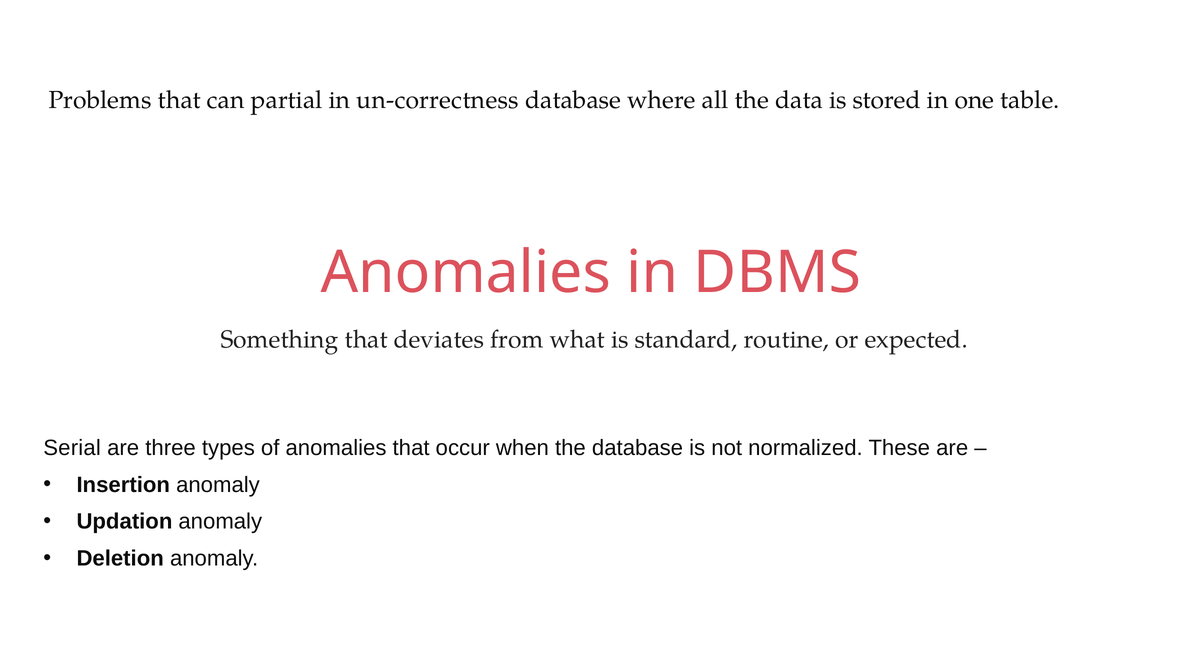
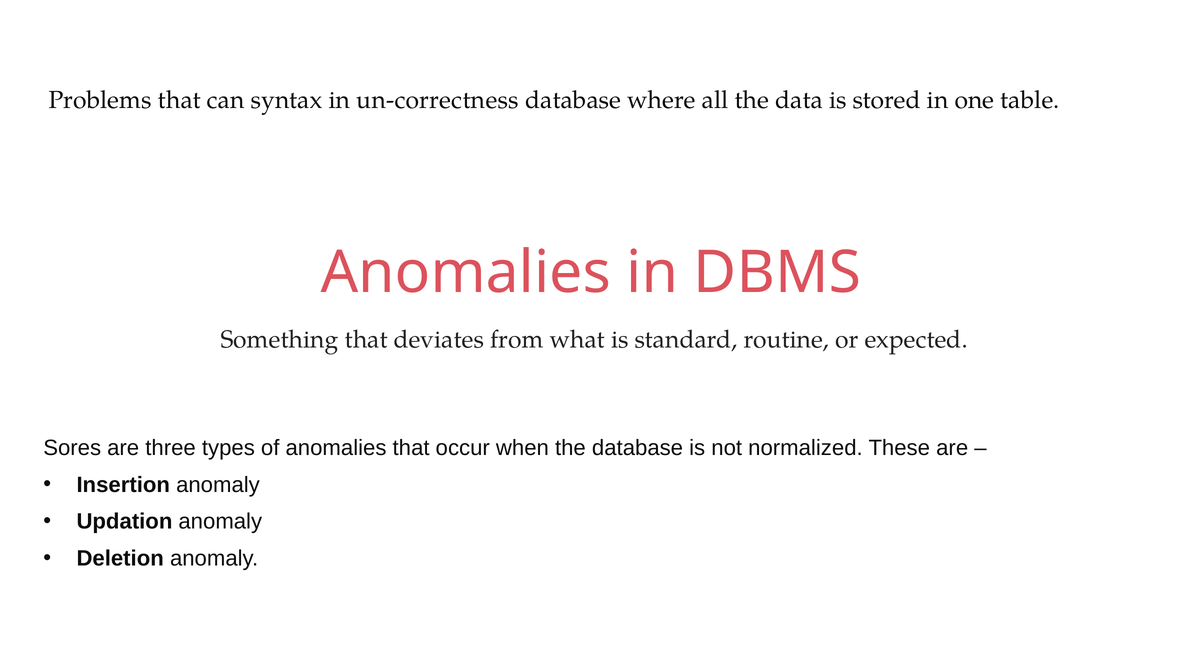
partial: partial -> syntax (287, 100)
Serial: Serial -> Sores (72, 448)
